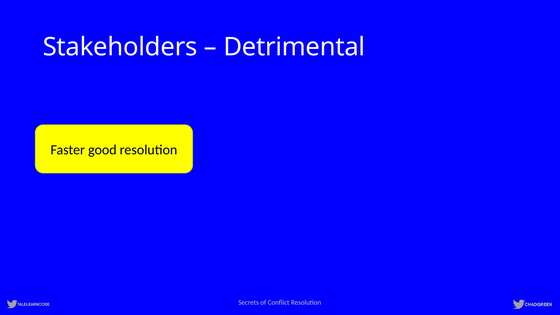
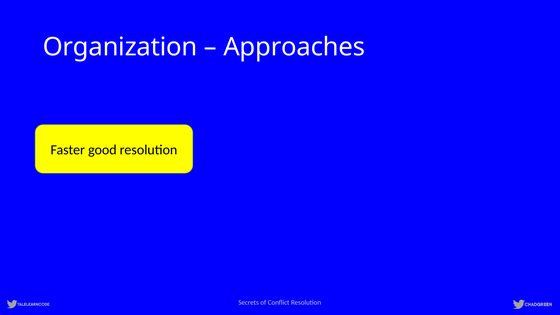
Stakeholders: Stakeholders -> Organization (120, 47)
Detrimental: Detrimental -> Approaches (294, 47)
